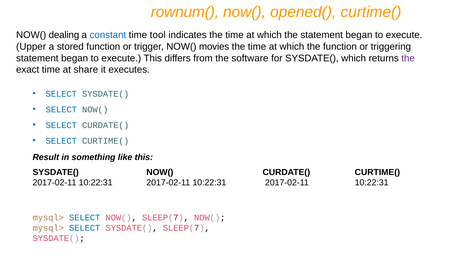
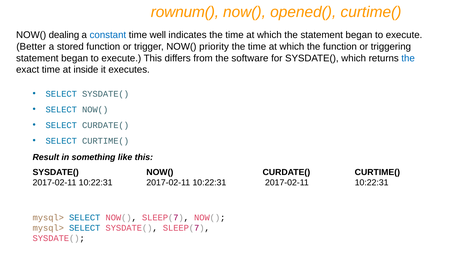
tool: tool -> well (158, 35)
Upper: Upper -> Better (31, 46)
movies: movies -> priority (214, 46)
the colour: purple -> blue (408, 58)
share: share -> inside (86, 70)
